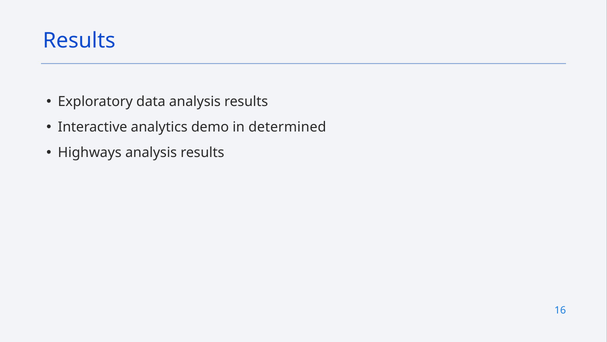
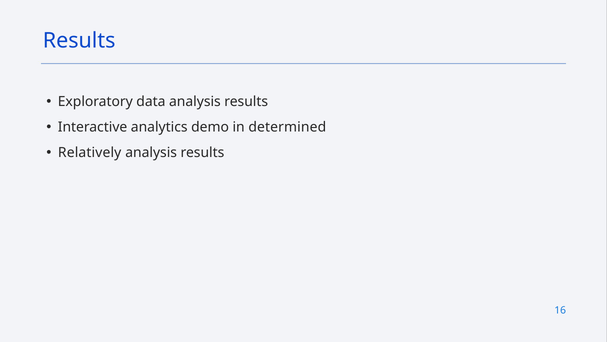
Highways: Highways -> Relatively (90, 153)
